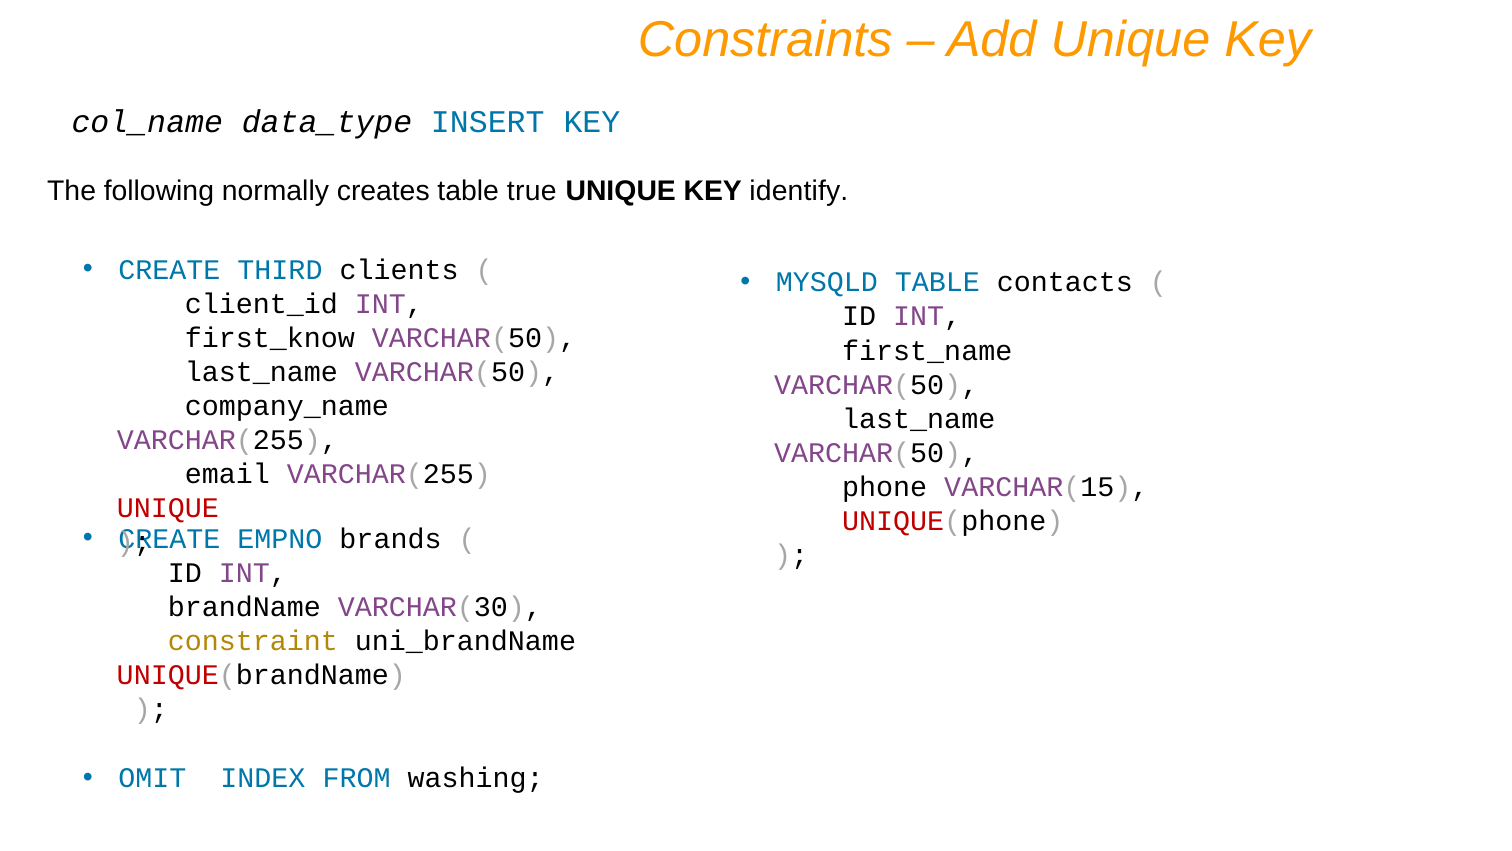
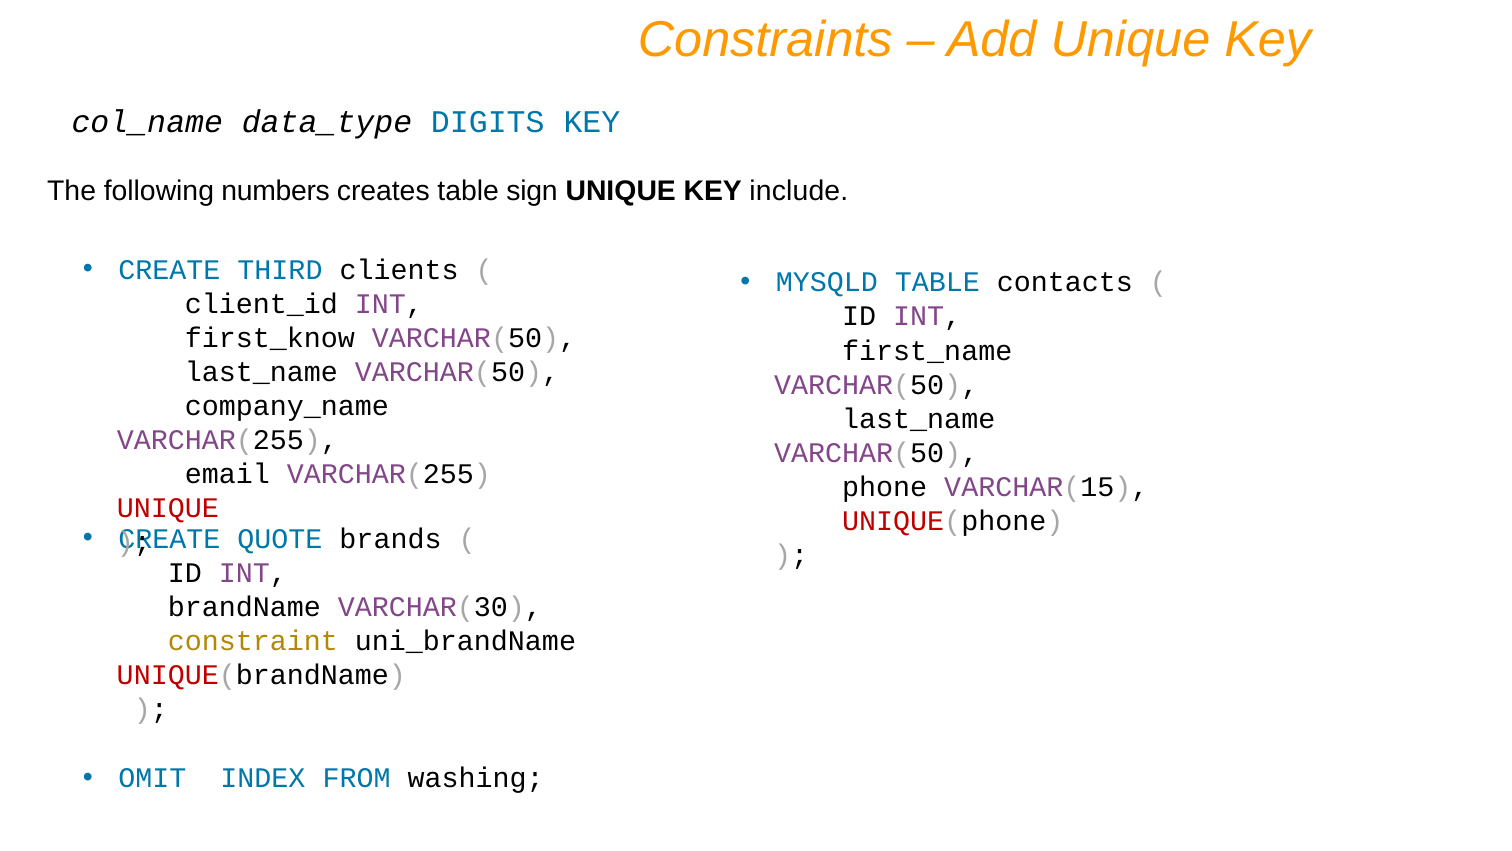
INSERT: INSERT -> DIGITS (488, 122)
normally: normally -> numbers (276, 191)
true: true -> sign (532, 191)
identify: identify -> include (799, 191)
EMPNO: EMPNO -> QUOTE (280, 539)
